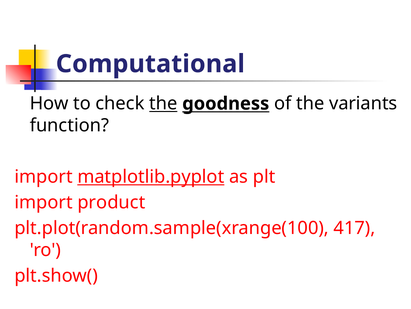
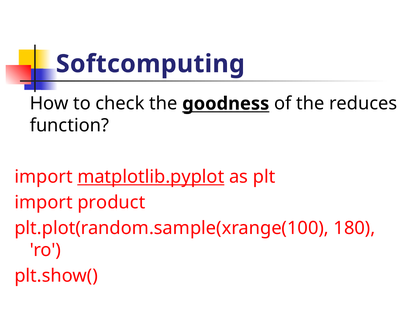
Computational: Computational -> Softcomputing (150, 64)
the underline: present -> none (163, 103)
variants: variants -> reduces (363, 103)
417: 417 -> 180 (354, 228)
